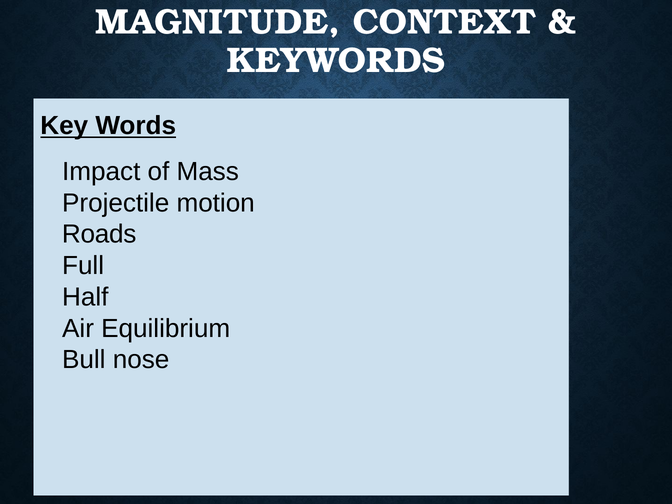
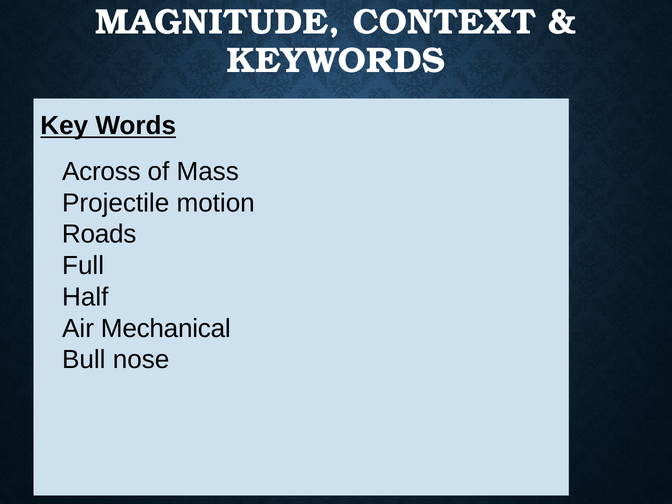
Impact: Impact -> Across (101, 172)
Equilibrium: Equilibrium -> Mechanical (166, 328)
